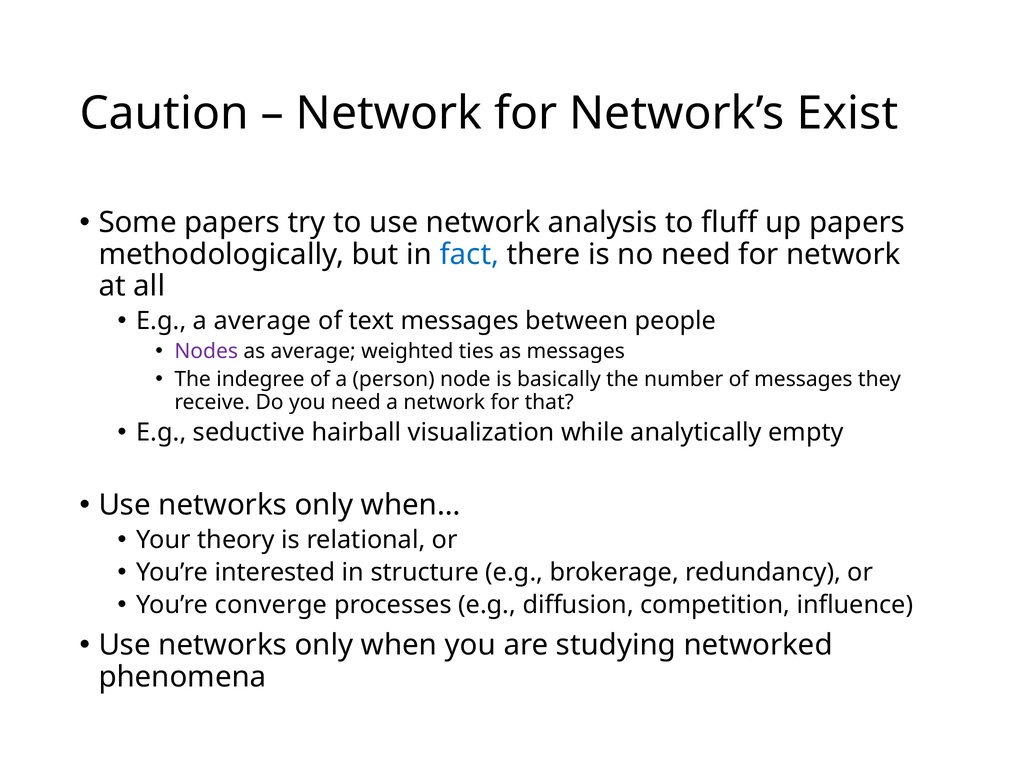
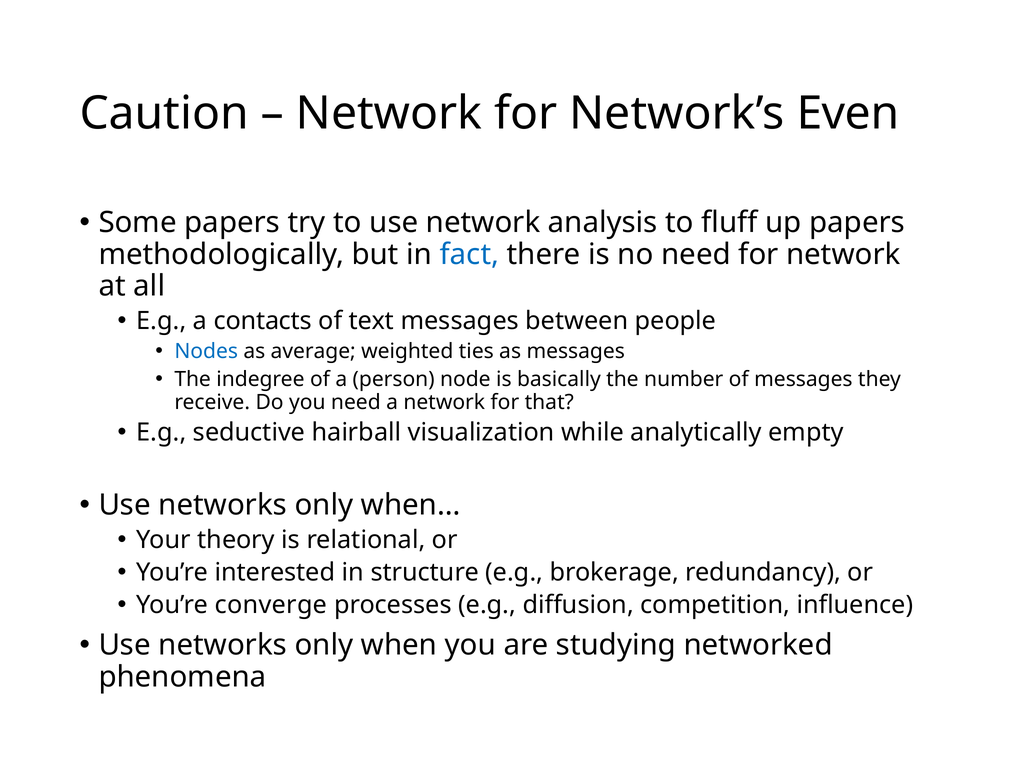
Exist: Exist -> Even (848, 113)
a average: average -> contacts (263, 321)
Nodes colour: purple -> blue (206, 351)
